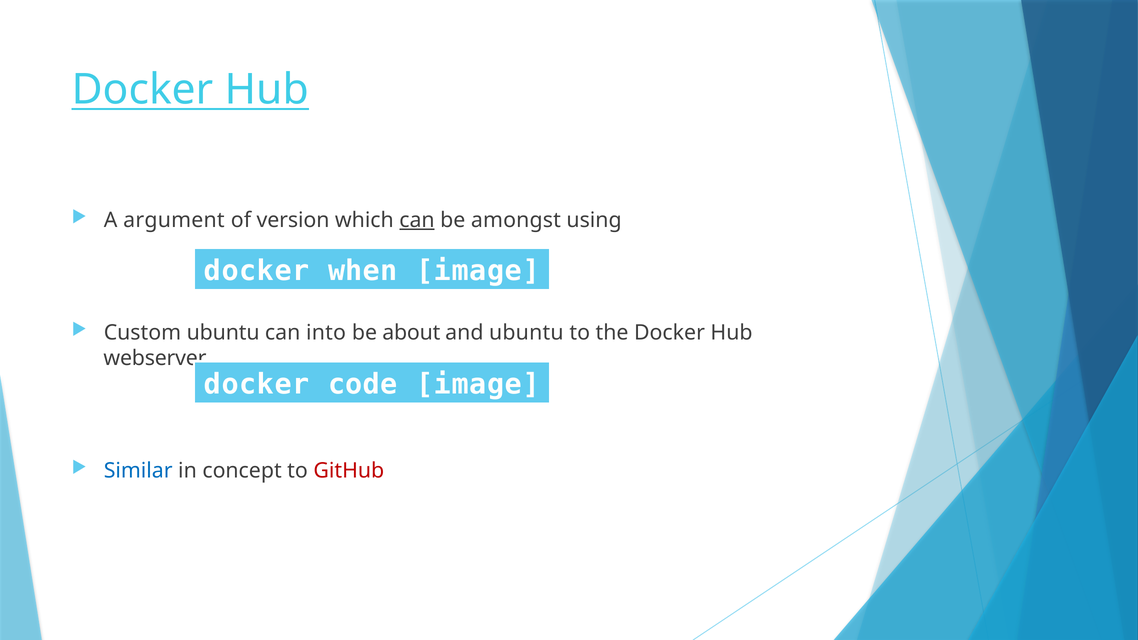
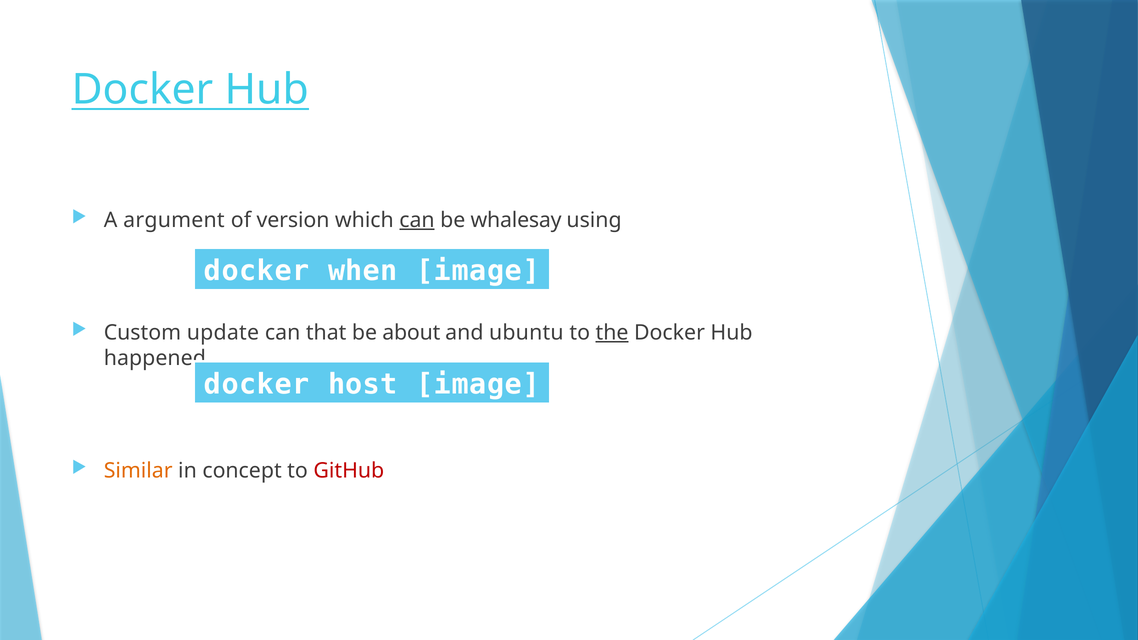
amongst: amongst -> whalesay (516, 220)
Custom ubuntu: ubuntu -> update (223, 333)
into: into -> that (326, 333)
the underline: none -> present (612, 333)
webserver: webserver -> happened (155, 358)
code: code -> host (363, 384)
Similar colour: blue -> orange (138, 471)
